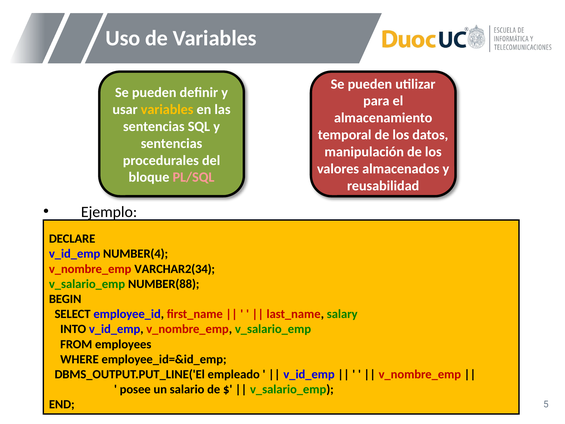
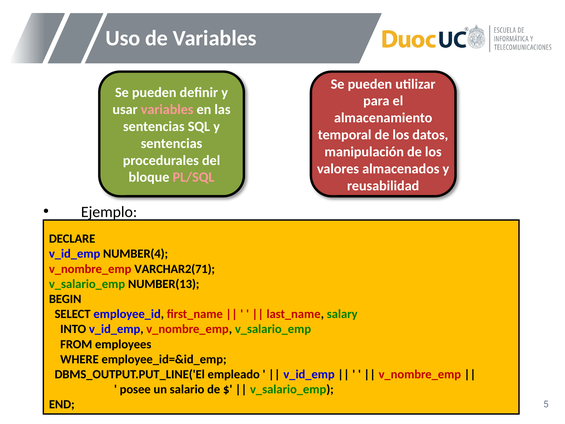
variables colour: yellow -> pink (167, 109)
VARCHAR2(34: VARCHAR2(34 -> VARCHAR2(71 (175, 269)
NUMBER(88: NUMBER(88 -> NUMBER(13 (164, 284)
